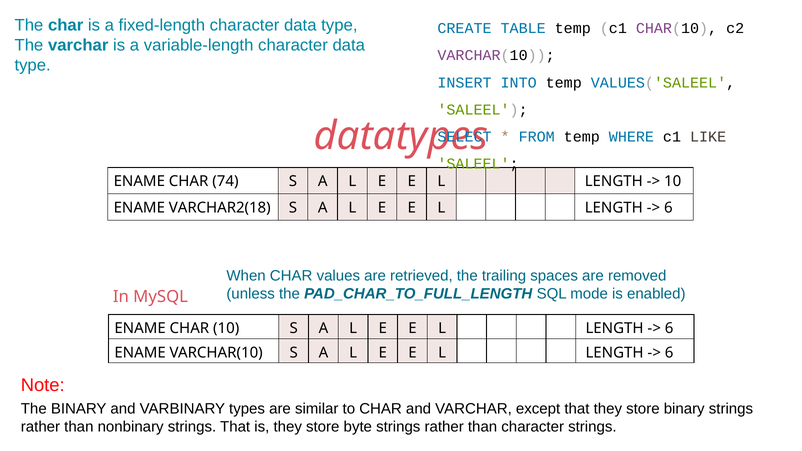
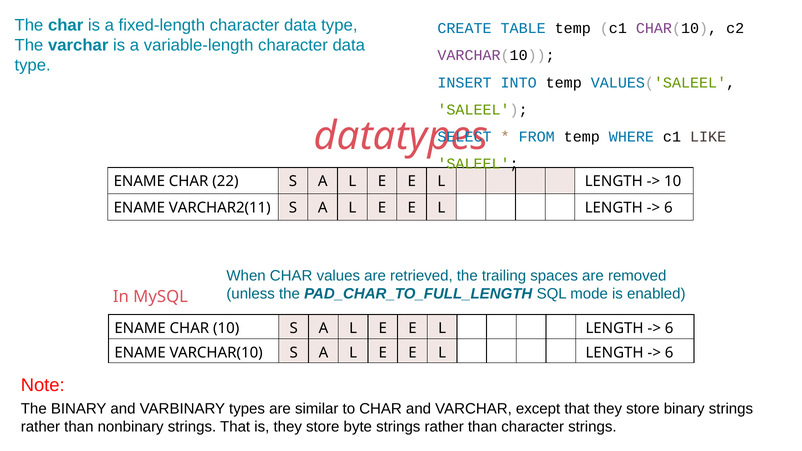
74: 74 -> 22 (225, 182)
VARCHAR2(18: VARCHAR2(18 -> VARCHAR2(11 (220, 208)
